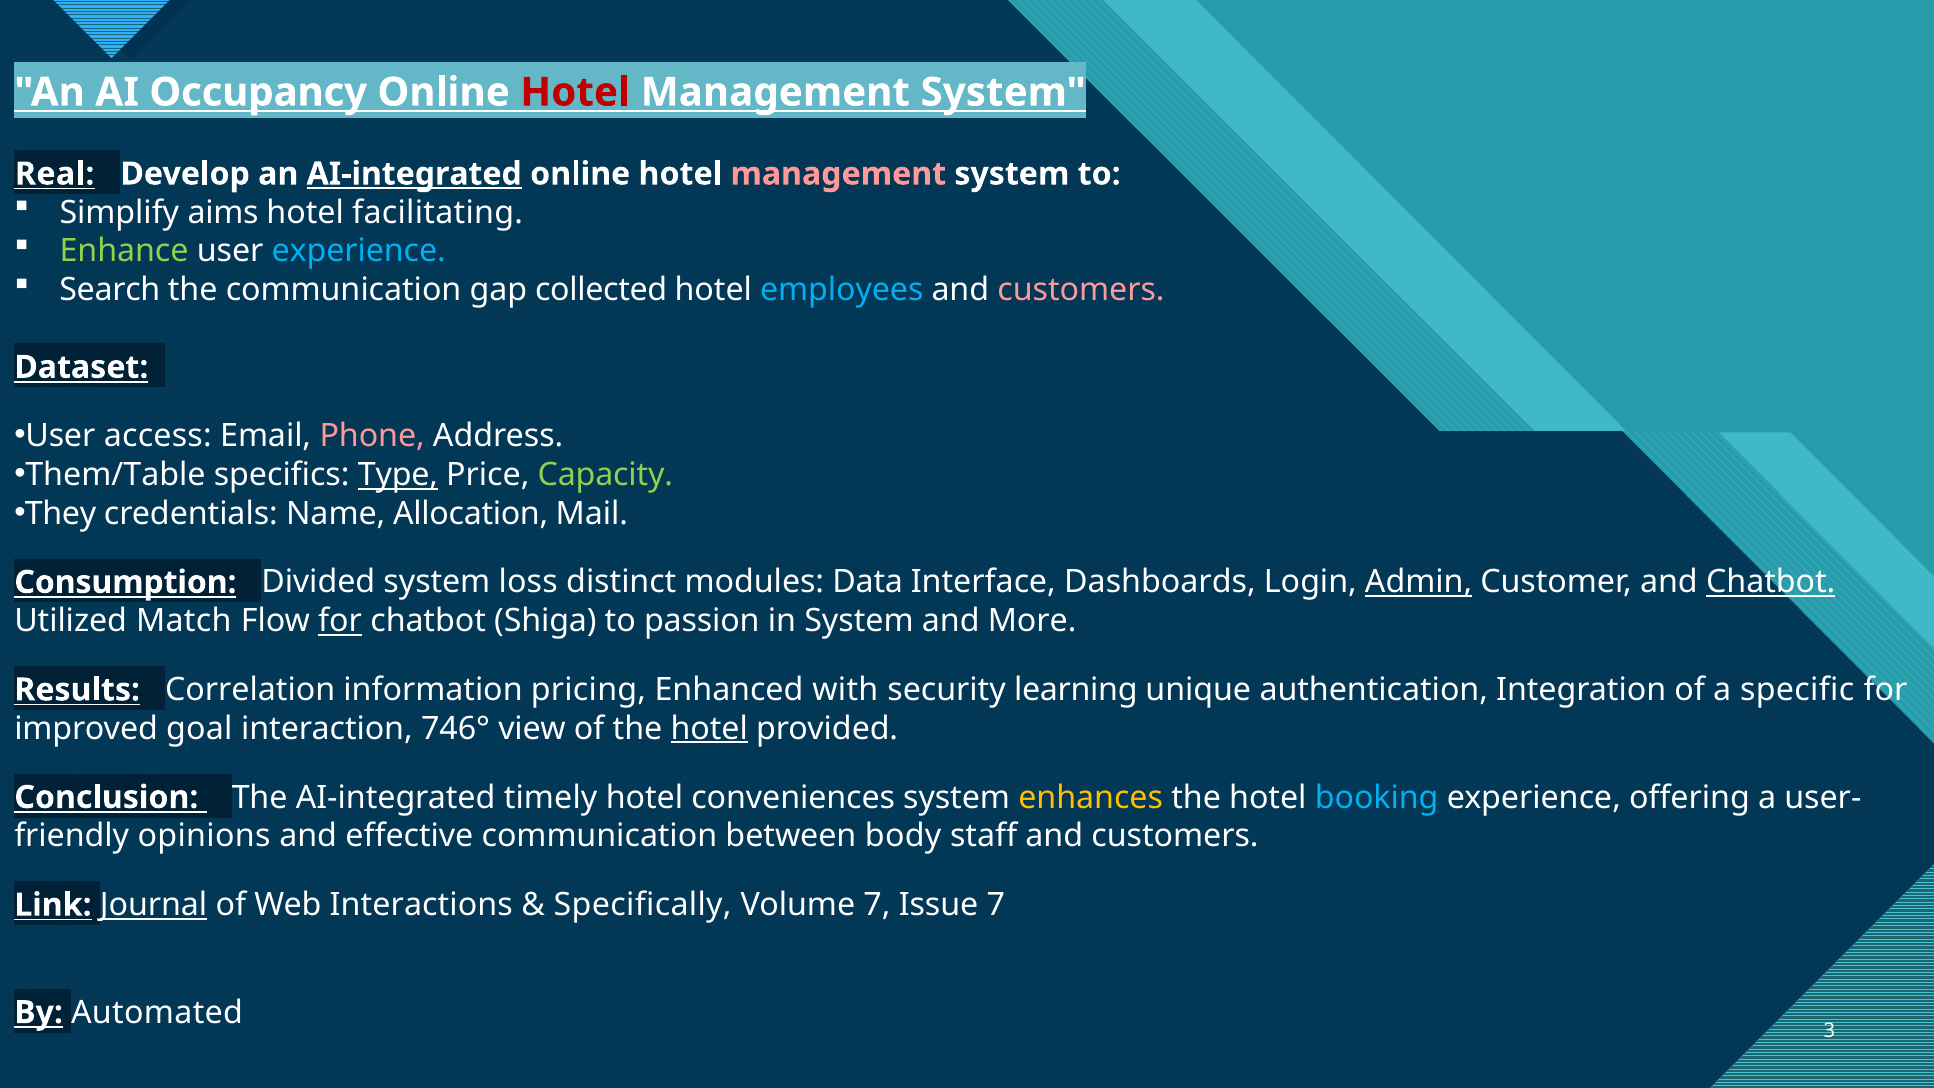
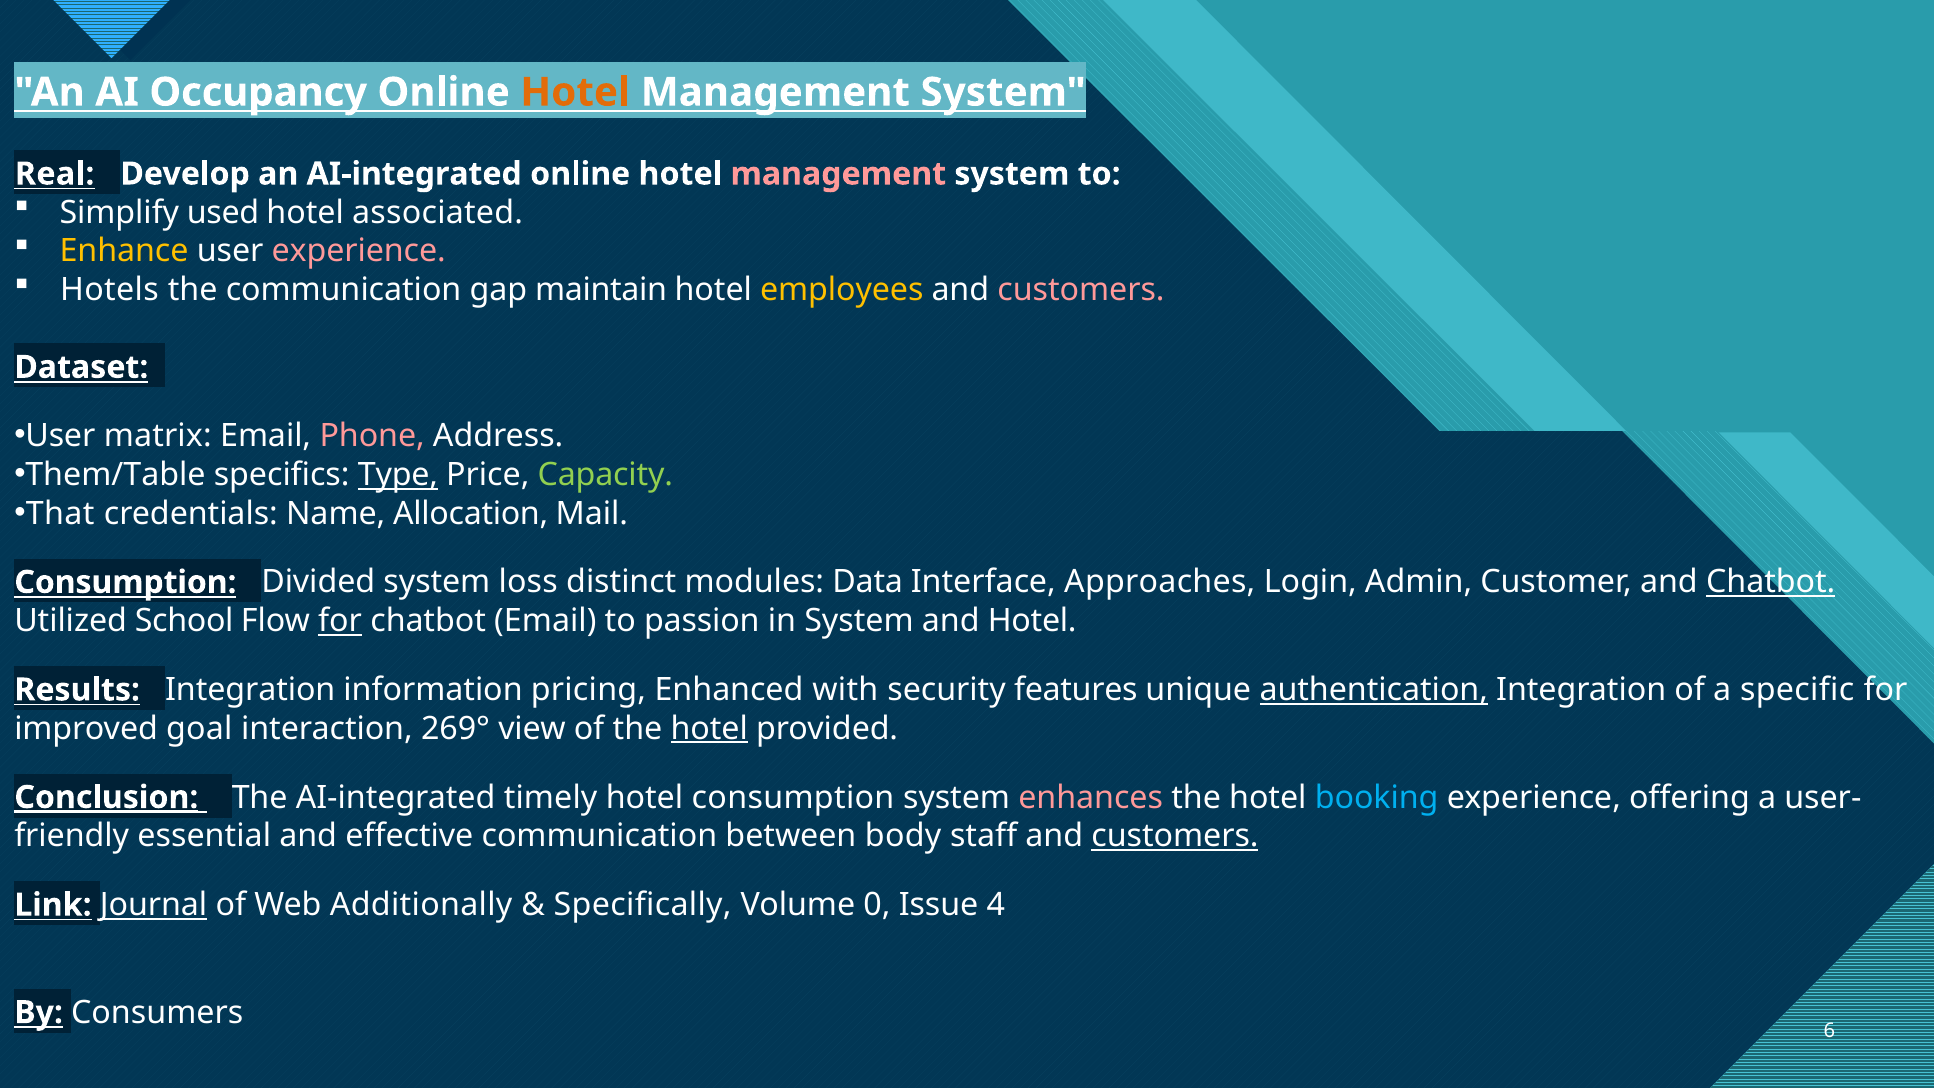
Hotel colour: red -> orange (575, 92)
AI-integrated underline: present -> none (414, 174)
aims: aims -> used (223, 213)
facilitating: facilitating -> associated (438, 213)
Enhance colour: light green -> yellow (124, 251)
experience colour: light blue -> pink (359, 251)
Search: Search -> Hotels (109, 290)
collected: collected -> maintain (601, 290)
employees colour: light blue -> yellow (842, 290)
access: access -> matrix (158, 436)
They: They -> That (60, 513)
Dashboards: Dashboards -> Approaches (1160, 582)
Admin underline: present -> none (1419, 582)
Match: Match -> School (184, 621)
chatbot Shiga: Shiga -> Email (545, 621)
and More: More -> Hotel (1032, 621)
Results Correlation: Correlation -> Integration (250, 690)
learning: learning -> features (1076, 690)
authentication underline: none -> present (1374, 690)
746°: 746° -> 269° (456, 728)
Conclusion underline: none -> present (106, 797)
hotel conveniences: conveniences -> consumption (793, 797)
enhances colour: yellow -> pink (1091, 797)
opinions: opinions -> essential (204, 836)
customers underline: none -> present (1175, 836)
Interactions: Interactions -> Additionally (421, 905)
Volume 7: 7 -> 0 (877, 905)
Issue 7: 7 -> 4 (996, 905)
Automated: Automated -> Consumers (157, 1012)
3: 3 -> 6 (1829, 1031)
